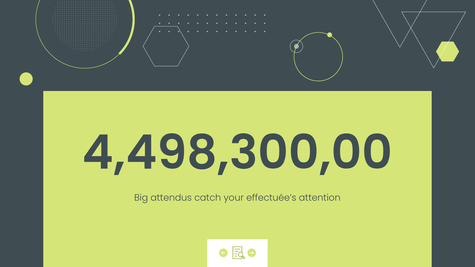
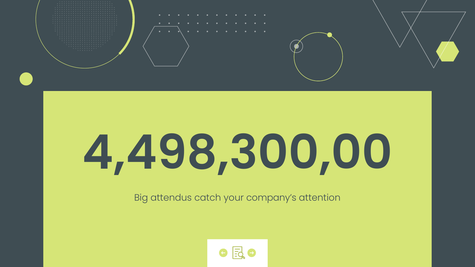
effectuée’s: effectuée’s -> company’s (271, 198)
